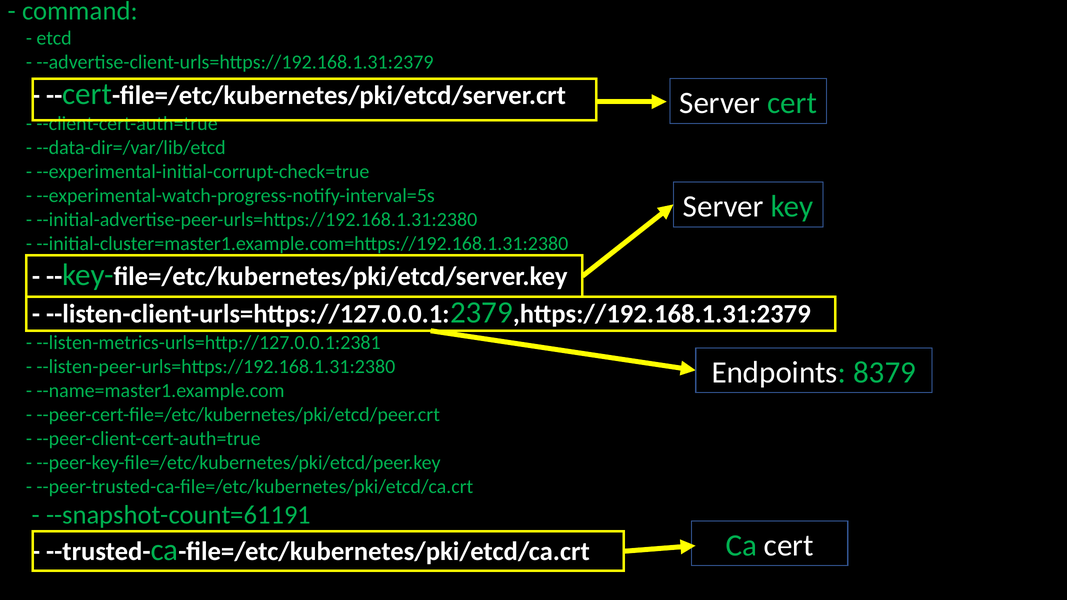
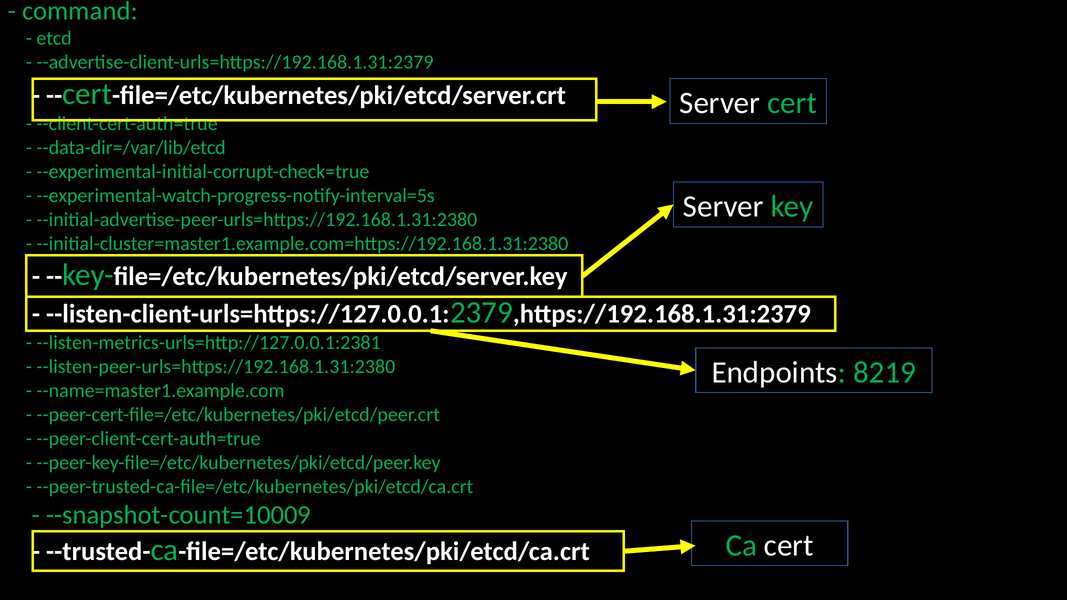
8379: 8379 -> 8219 (885, 373)
--snapshot-count=61191: --snapshot-count=61191 -> --snapshot-count=10009 (179, 515)
